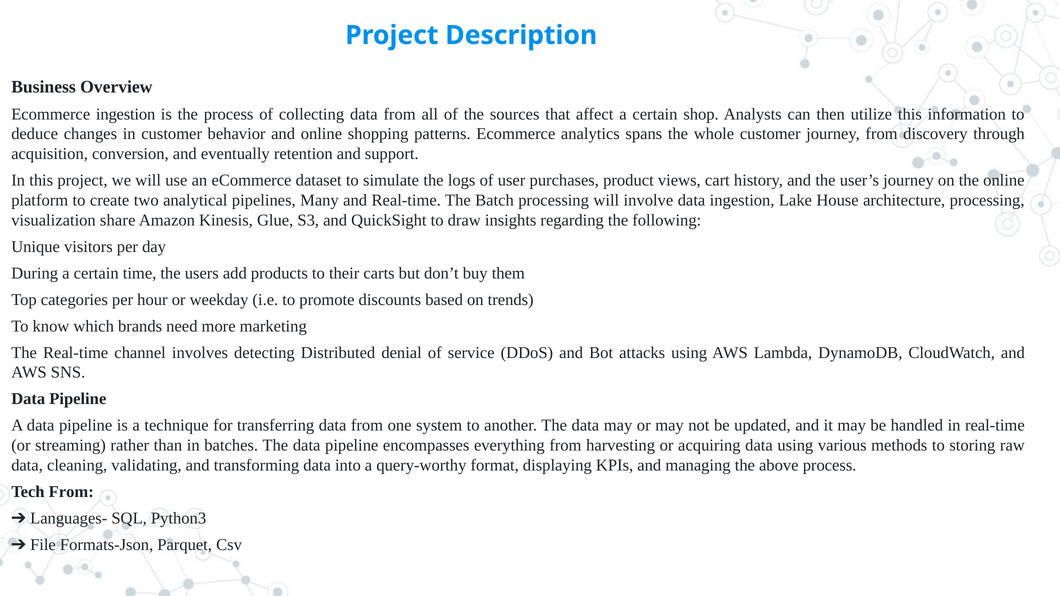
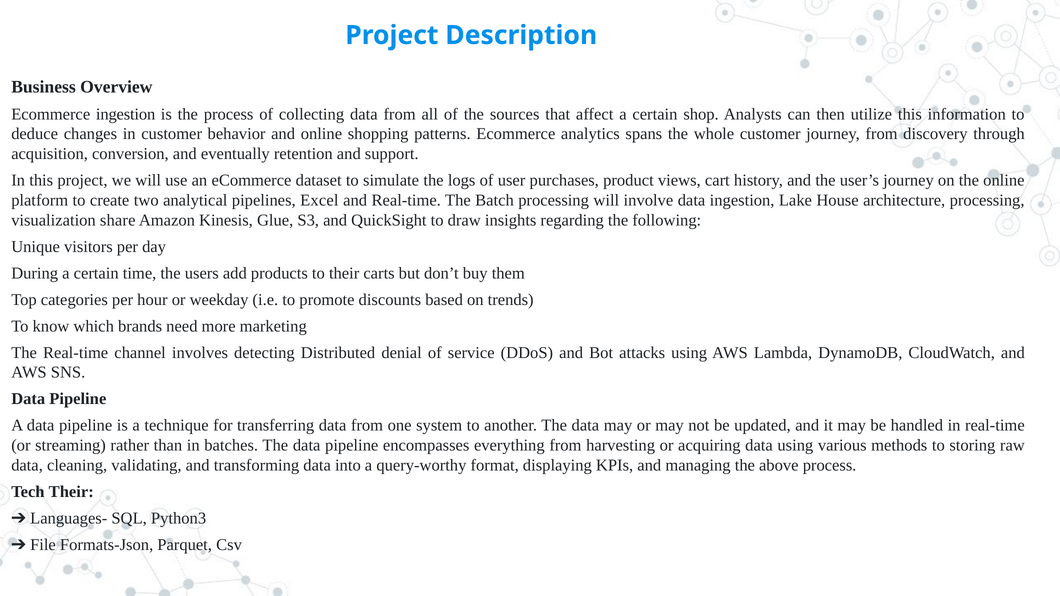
Many: Many -> Excel (319, 200)
Tech From: From -> Their (71, 492)
